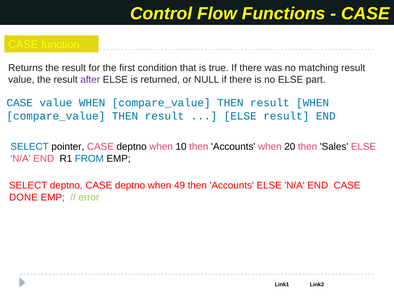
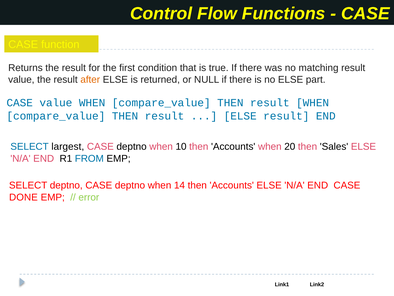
after colour: purple -> orange (90, 79)
pointer: pointer -> largest (68, 146)
49: 49 -> 14 (179, 185)
